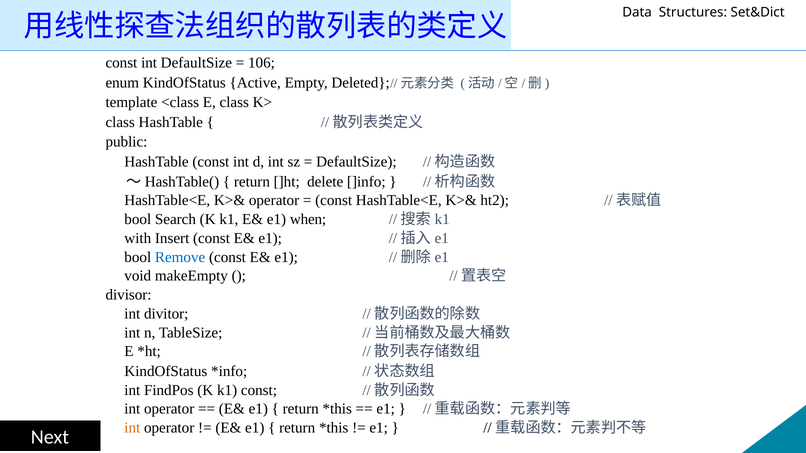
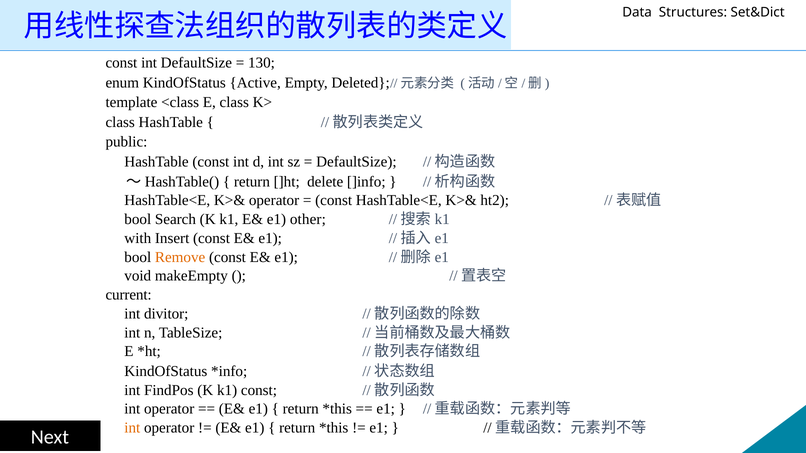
106: 106 -> 130 (261, 63)
when: when -> other (308, 219)
Remove colour: blue -> orange (180, 257)
divisor: divisor -> current (129, 295)
